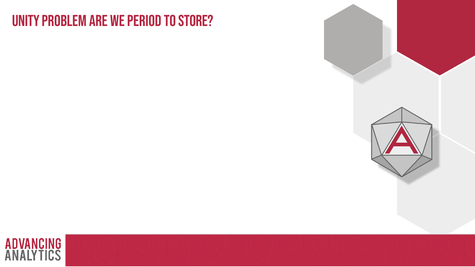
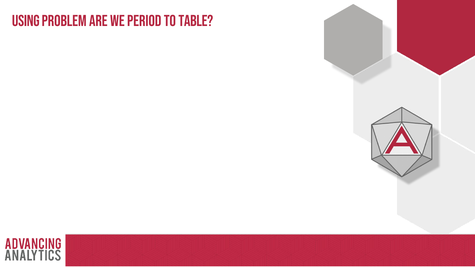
Unity: Unity -> Using (26, 21)
store: store -> table (196, 21)
